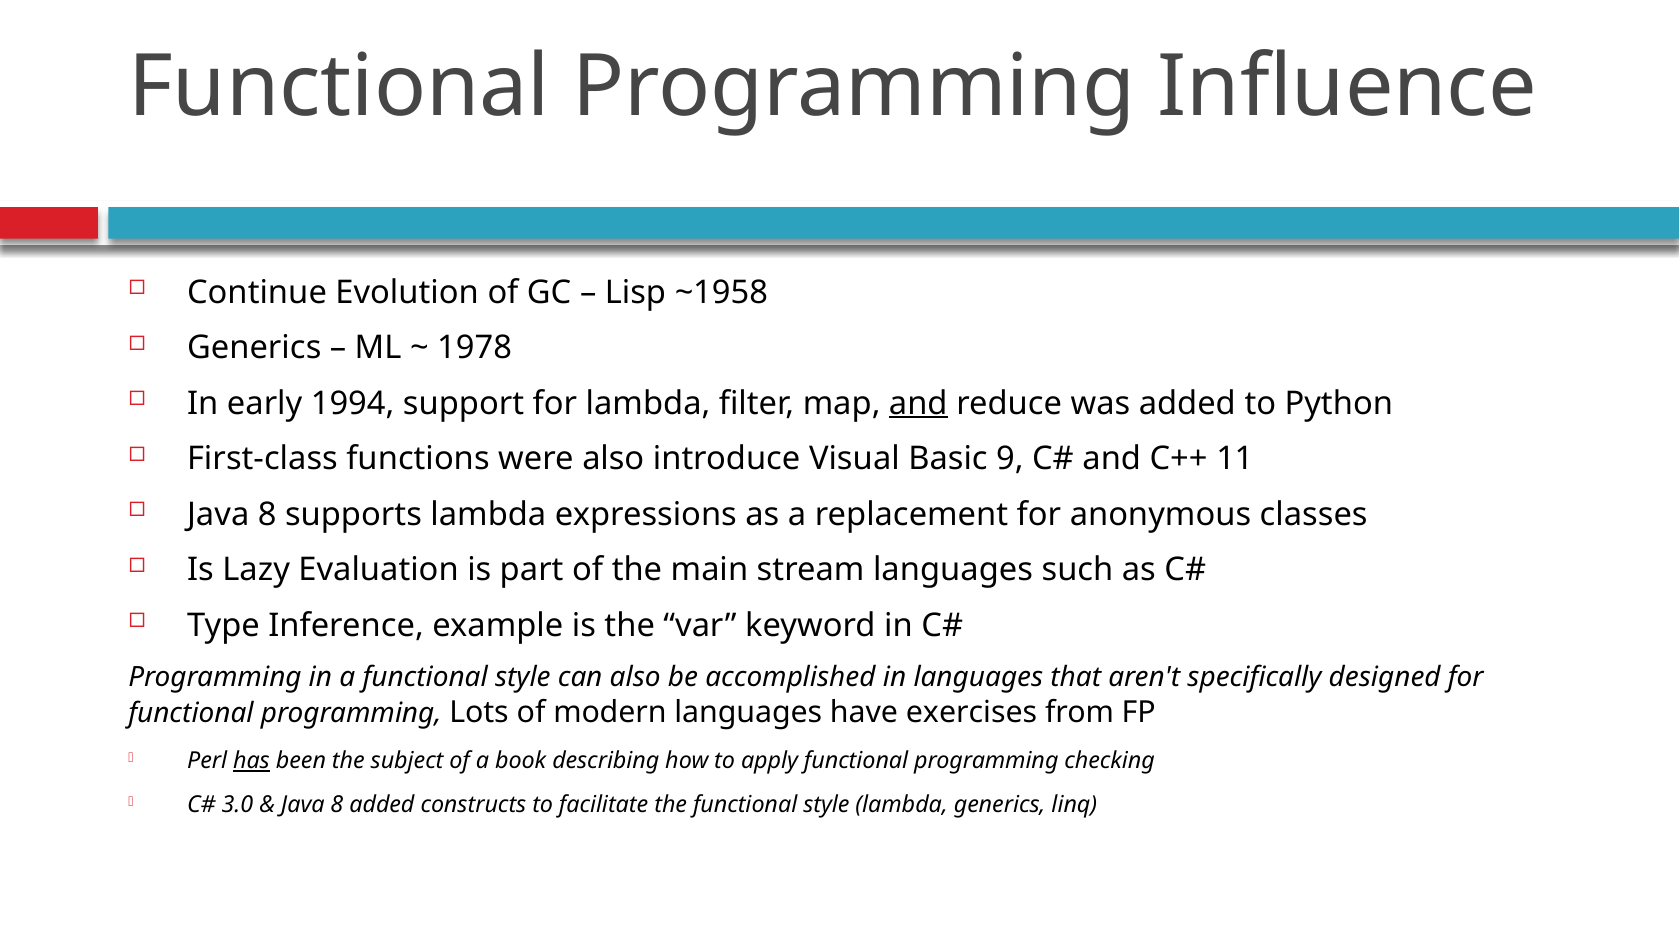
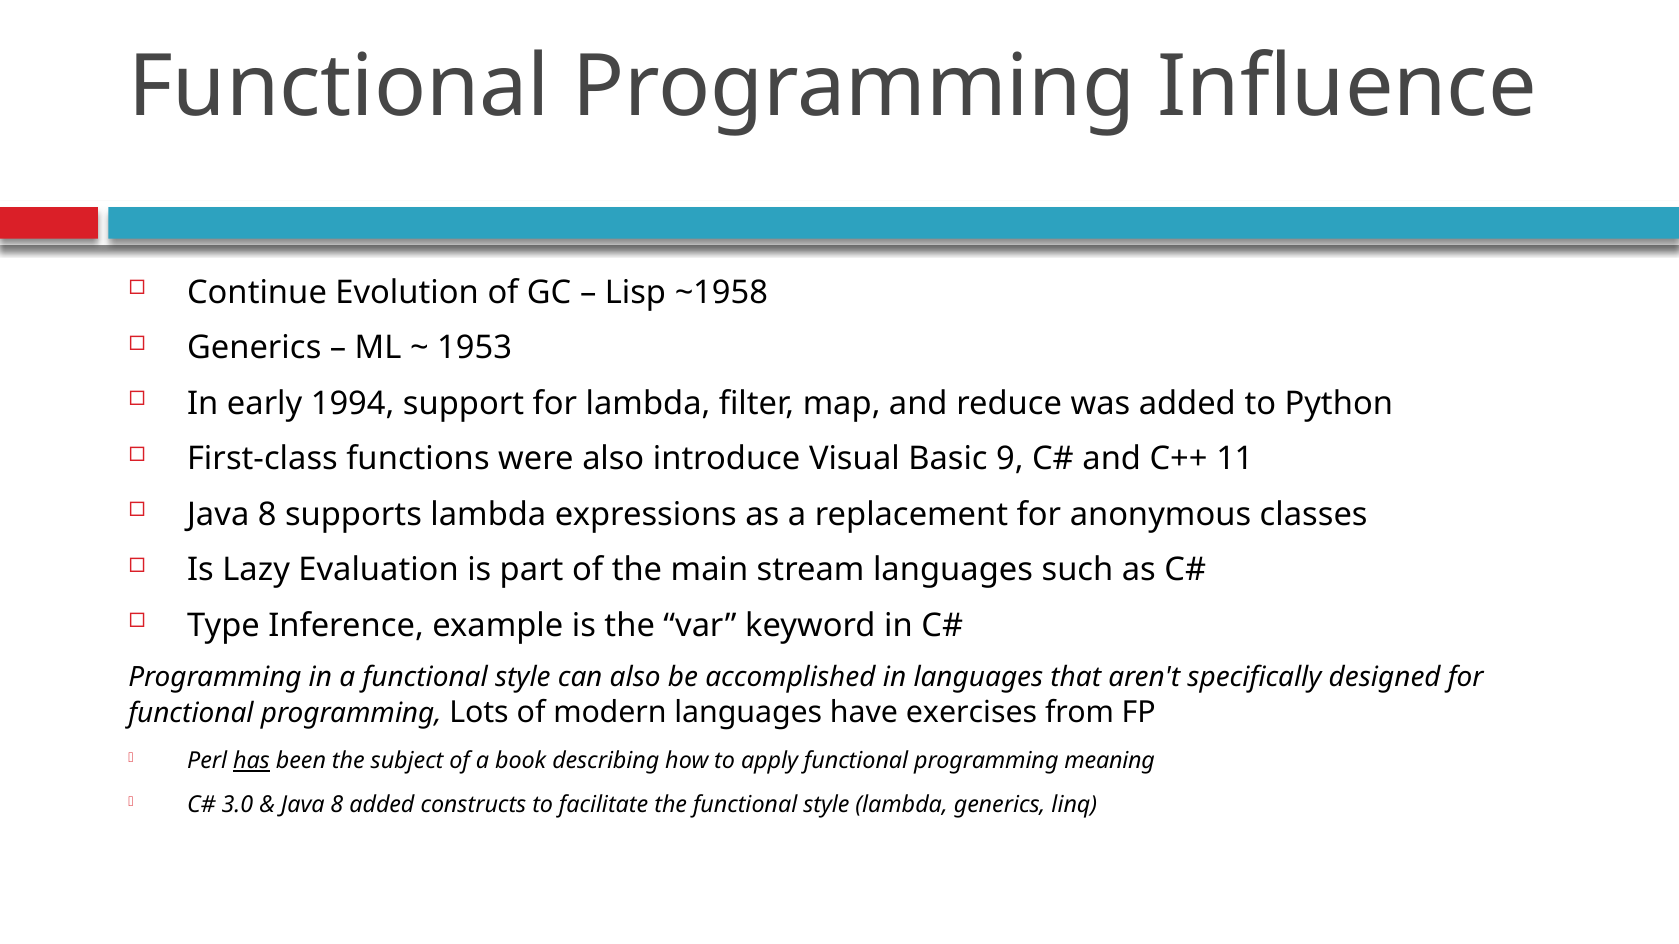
1978: 1978 -> 1953 (475, 348)
and underline: present -> none (918, 404)
checking: checking -> meaning (1110, 761)
